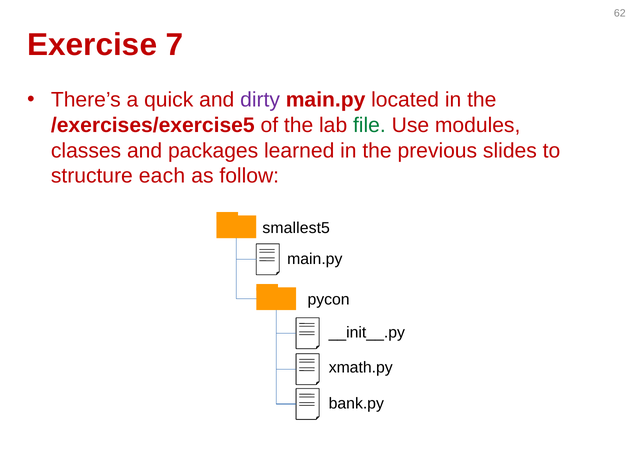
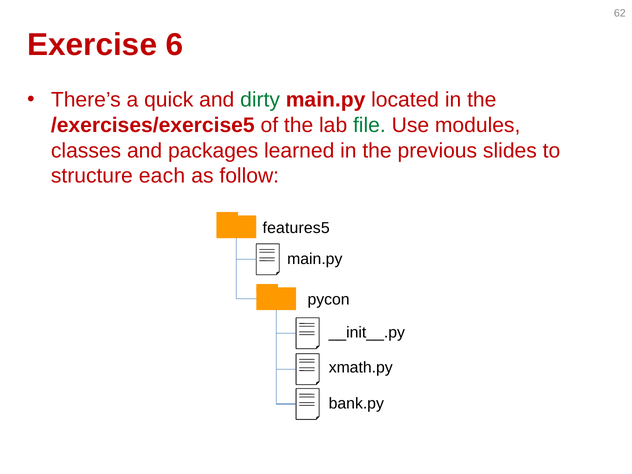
7: 7 -> 6 (175, 45)
dirty colour: purple -> green (260, 100)
smallest5: smallest5 -> features5 (296, 228)
